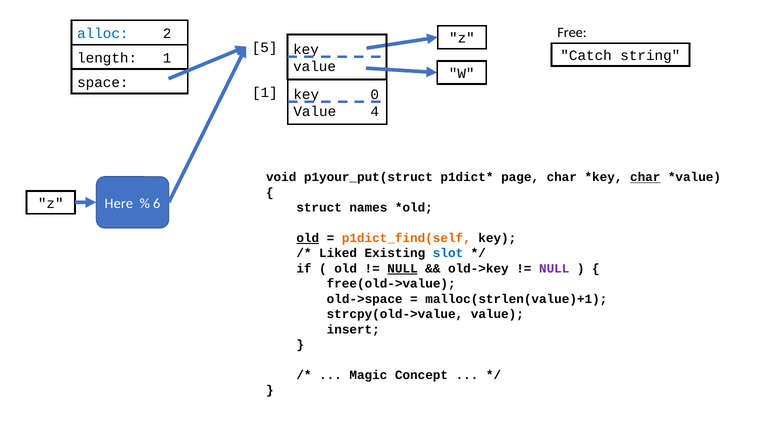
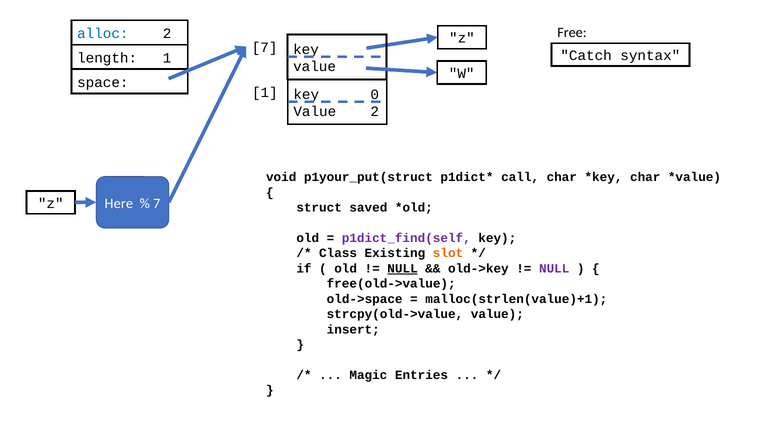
5: 5 -> 7 (265, 48)
string: string -> syntax (650, 56)
Value 4: 4 -> 2 (375, 111)
page: page -> call (520, 177)
char underline: present -> none (645, 177)
6: 6 -> 7 (157, 203)
names: names -> saved (368, 208)
old underline: present -> none (308, 238)
p1dict_find(self colour: orange -> purple (406, 238)
Liked: Liked -> Class (338, 253)
slot colour: blue -> orange (448, 253)
Concept: Concept -> Entries (421, 375)
